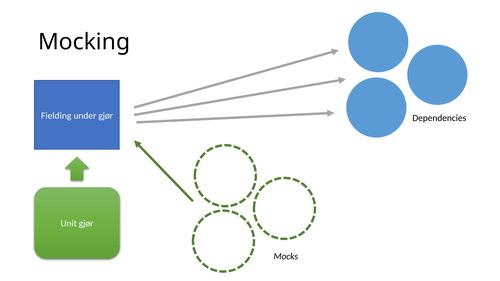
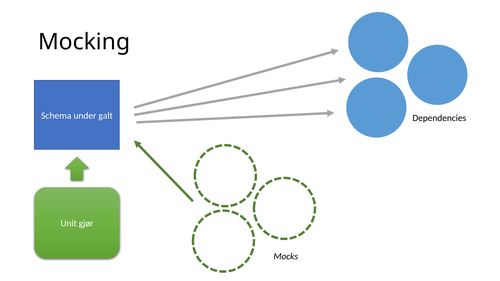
Fielding: Fielding -> Schema (56, 116)
under gjør: gjør -> galt (106, 116)
